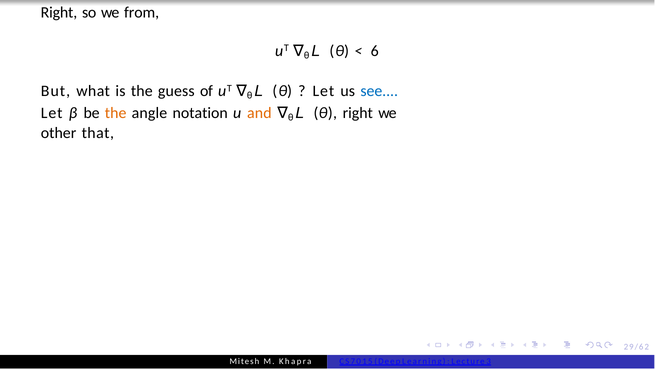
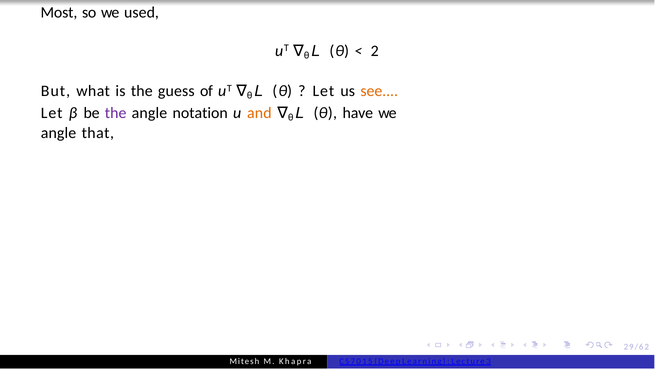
Right: Right -> Most (59, 12)
from: from -> used (142, 12)
6: 6 -> 2 (375, 51)
see colour: blue -> orange (379, 91)
the colour: orange -> purple (116, 113)
θ right: right -> have (358, 113)
other: other -> angle (59, 133)
